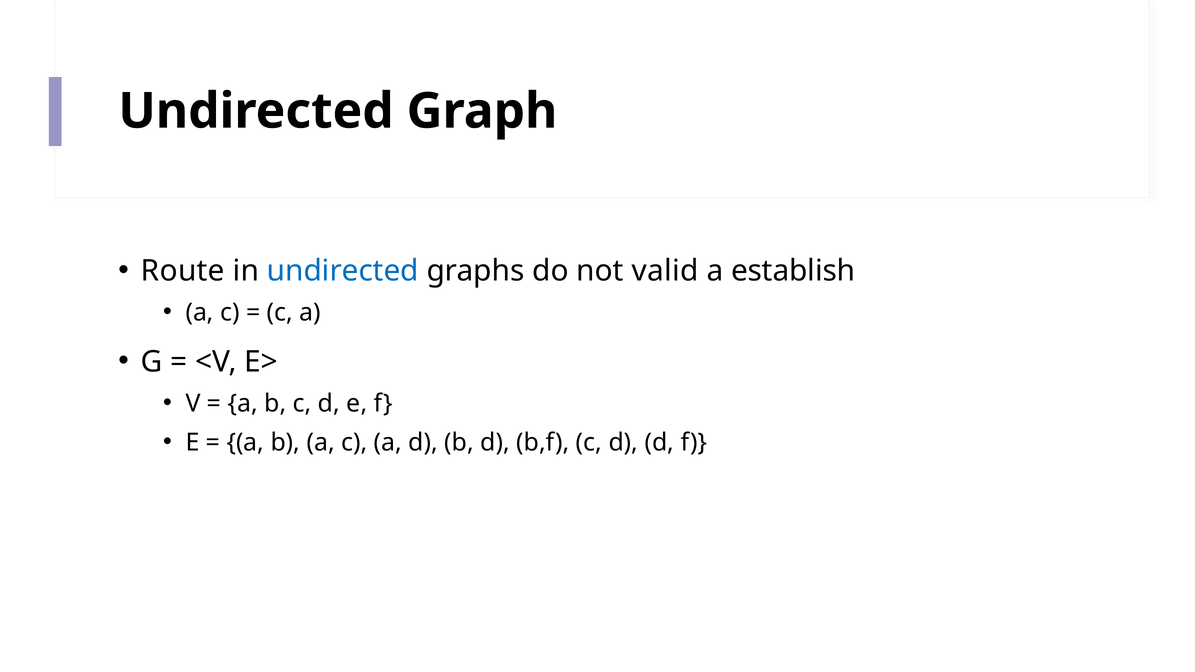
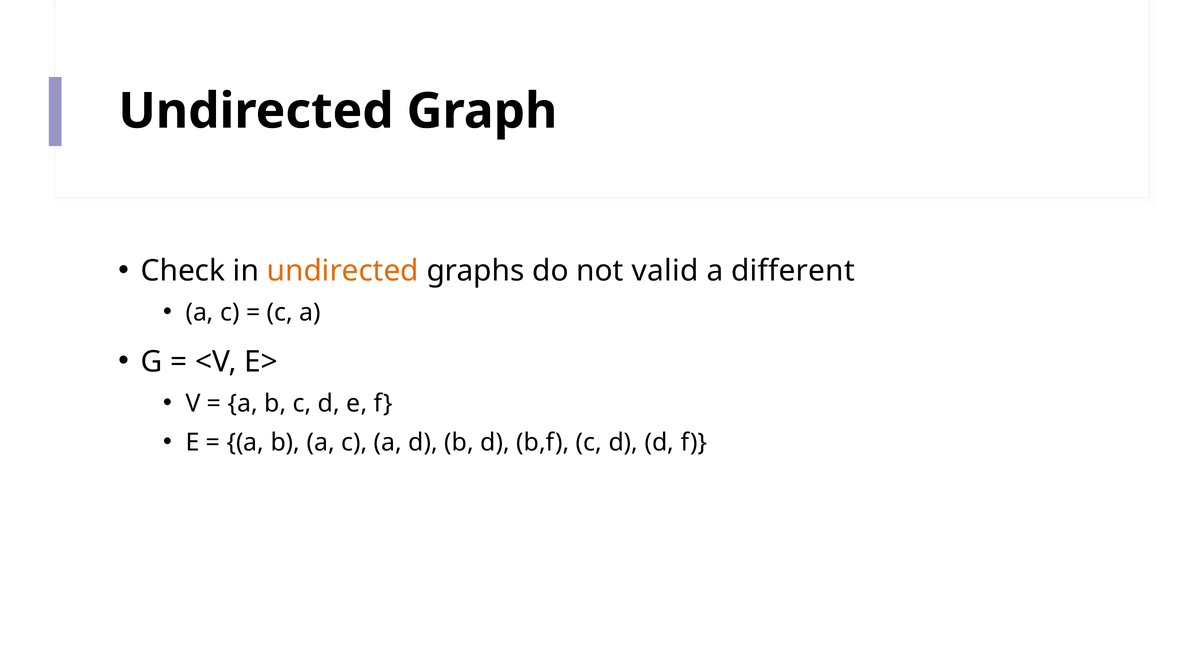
Route: Route -> Check (183, 271)
undirected colour: blue -> orange (343, 271)
establish: establish -> different (793, 271)
